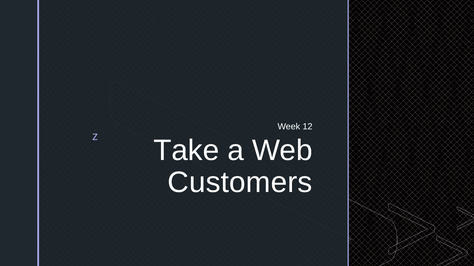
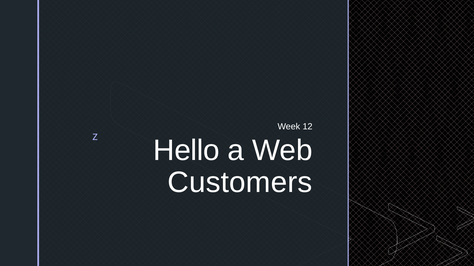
Take: Take -> Hello (186, 151)
